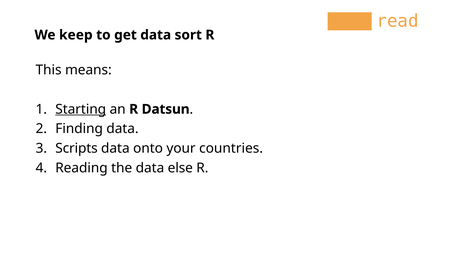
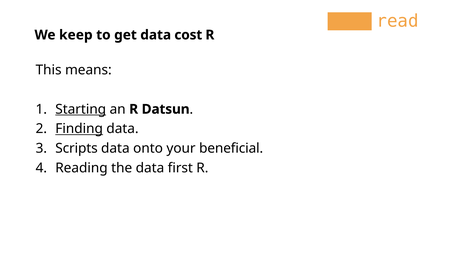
sort: sort -> cost (188, 35)
Finding underline: none -> present (79, 129)
countries: countries -> beneficial (231, 148)
else: else -> first (180, 168)
